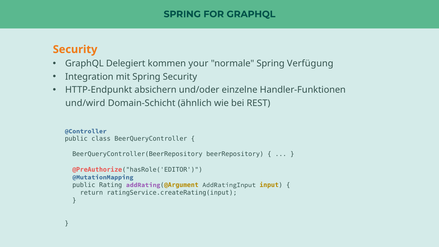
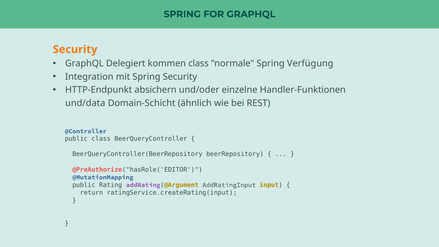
kommen your: your -> class (199, 64)
und/wird: und/wird -> und/data (85, 103)
